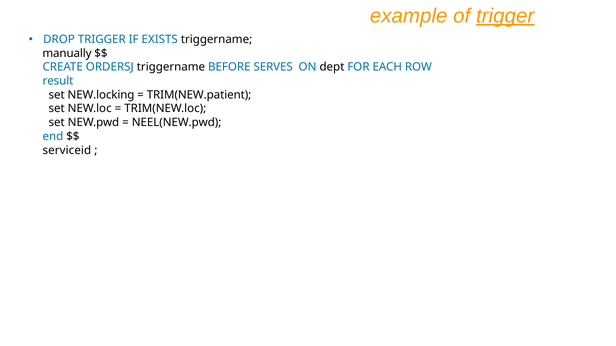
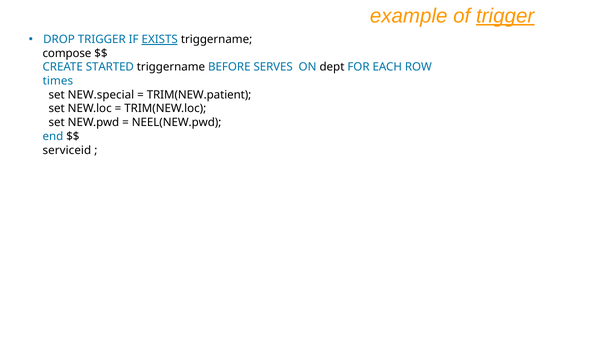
EXISTS underline: none -> present (160, 40)
manually: manually -> compose (67, 53)
ORDERSJ: ORDERSJ -> STARTED (110, 67)
result: result -> times (58, 81)
NEW.locking: NEW.locking -> NEW.special (101, 95)
